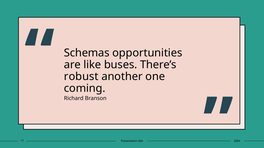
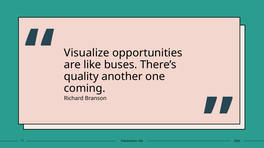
Schemas: Schemas -> Visualize (87, 53)
robust: robust -> quality (81, 77)
